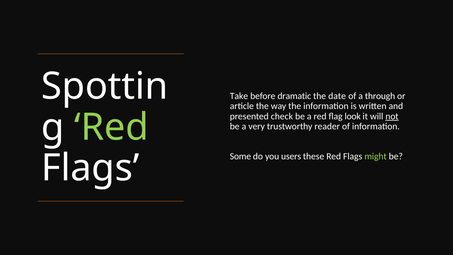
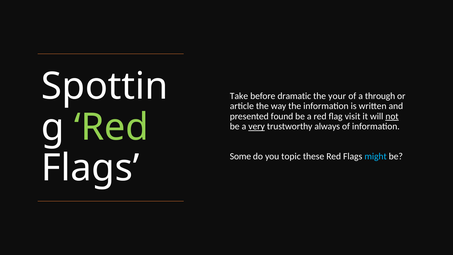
date: date -> your (337, 96)
check: check -> found (282, 116)
look: look -> visit (353, 116)
very underline: none -> present (257, 126)
reader: reader -> always (327, 126)
users: users -> topic (291, 156)
might colour: light green -> light blue (376, 156)
